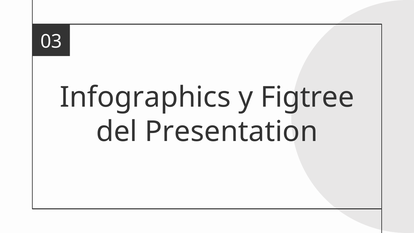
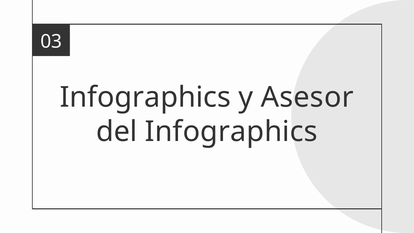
Figtree: Figtree -> Asesor (307, 97)
del Presentation: Presentation -> Infographics (231, 132)
